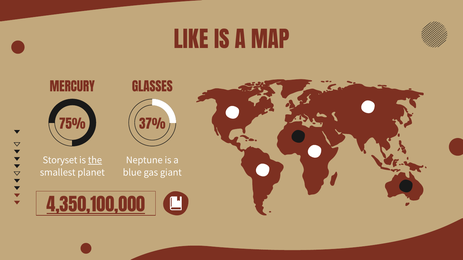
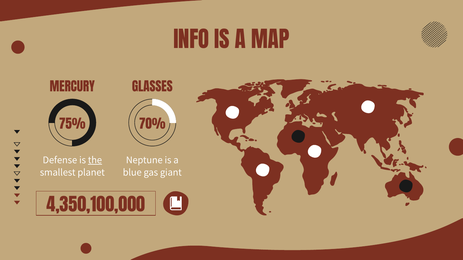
LIKE: LIKE -> INFO (191, 41)
37%: 37% -> 70% (152, 125)
Storyset: Storyset -> Defense (60, 160)
4,350,100,000 underline: present -> none (96, 206)
